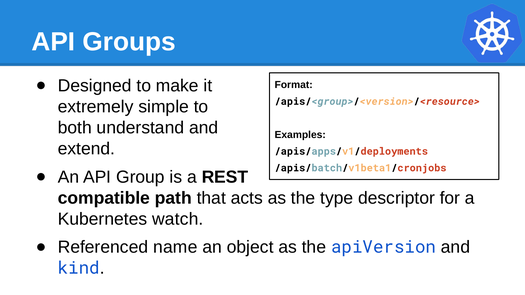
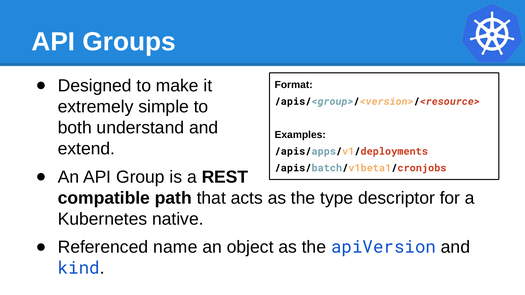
watch: watch -> native (178, 219)
